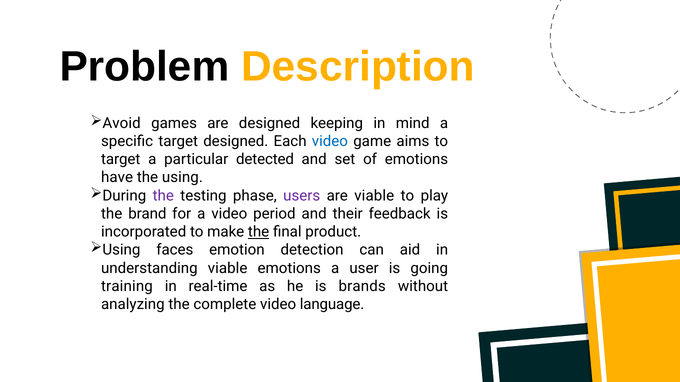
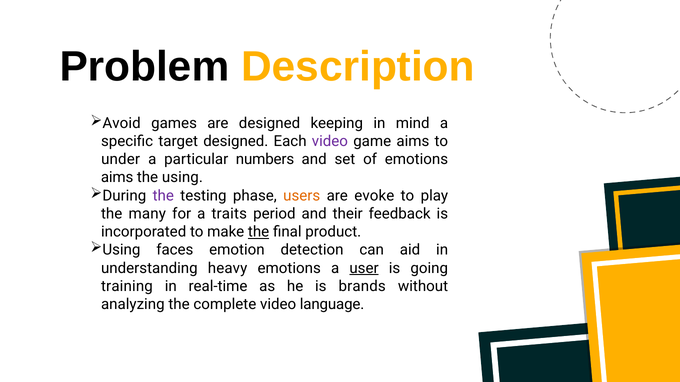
video colour: blue -> purple (330, 141)
target: target -> under (121, 160)
detected: detected -> numbers (265, 160)
have: have -> aims (117, 178)
users colour: purple -> orange (302, 196)
are viable: viable -> evoke (374, 196)
brand: brand -> many (147, 214)
a video: video -> traits (229, 214)
understanding viable: viable -> heavy (228, 268)
user underline: none -> present (364, 268)
